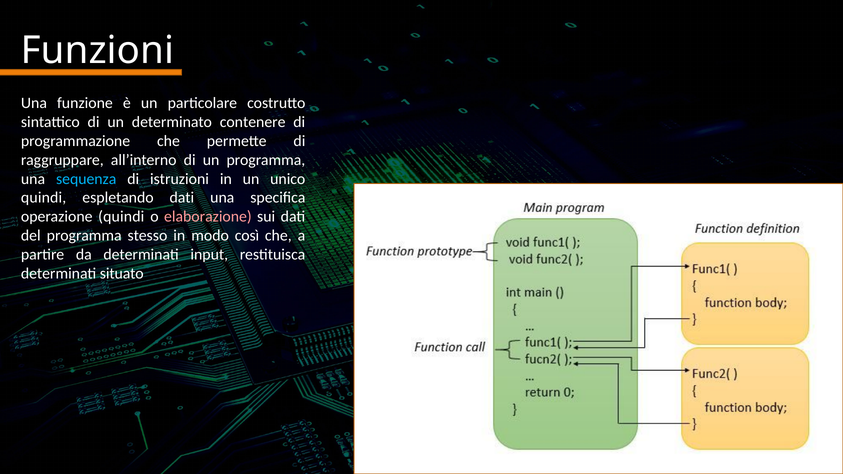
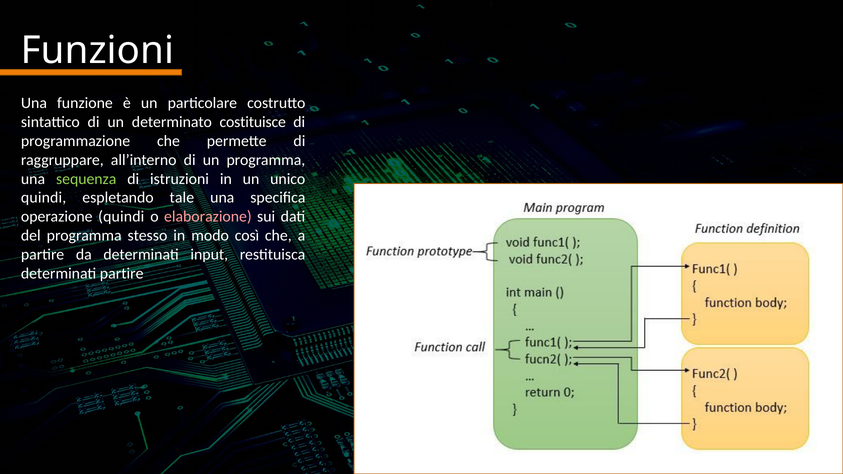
contenere: contenere -> costituisce (253, 122)
sequenza colour: light blue -> light green (86, 179)
espletando dati: dati -> tale (182, 198)
determinati situato: situato -> partire (122, 274)
